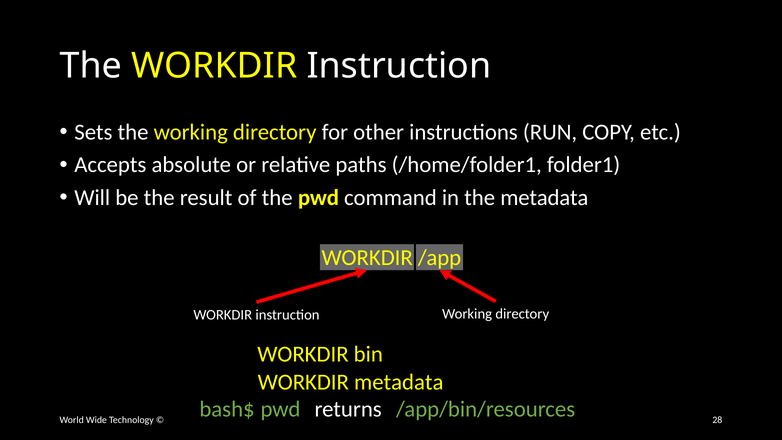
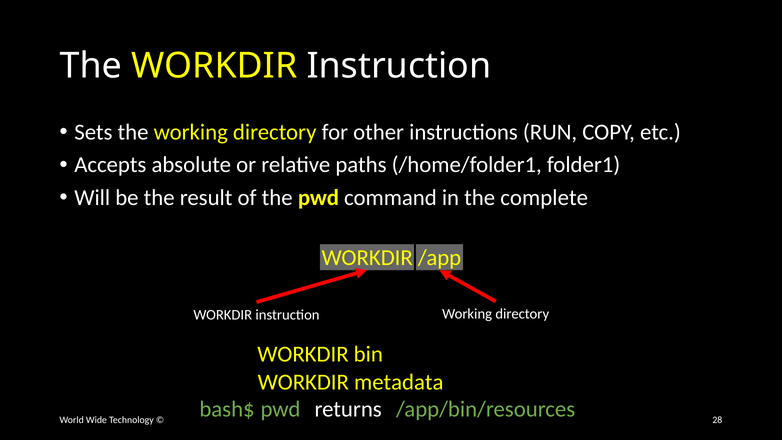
the metadata: metadata -> complete (544, 198)
